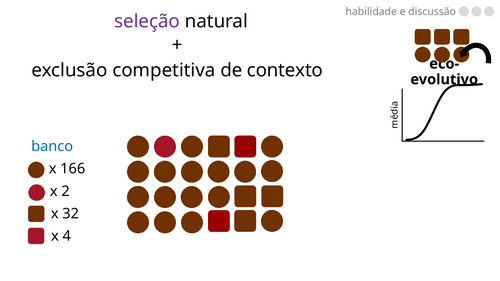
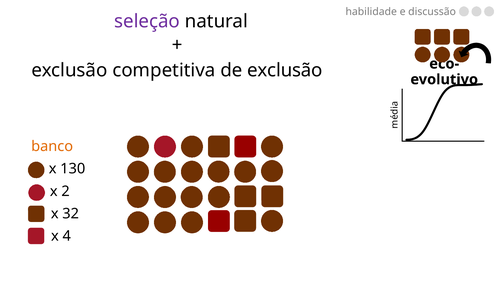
de contexto: contexto -> exclusão (285, 70)
banco colour: blue -> orange (52, 147)
166: 166 -> 130 (73, 169)
